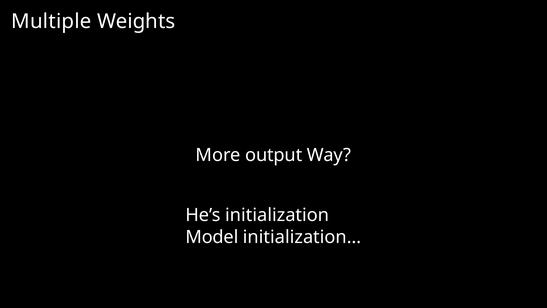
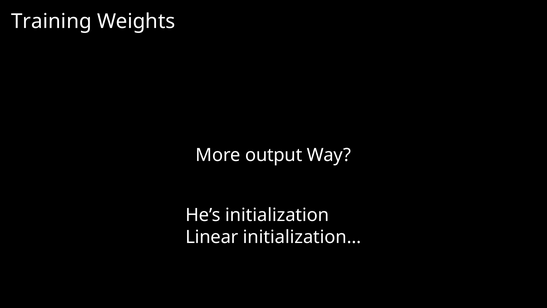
Multiple: Multiple -> Training (51, 21)
Model: Model -> Linear (212, 237)
